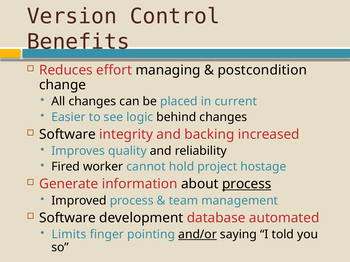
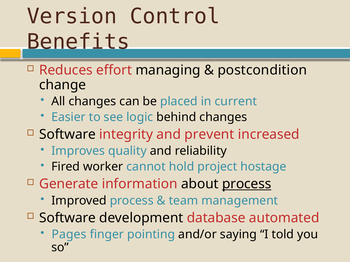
backing: backing -> prevent (209, 135)
Limits: Limits -> Pages (69, 235)
and/or underline: present -> none (198, 235)
